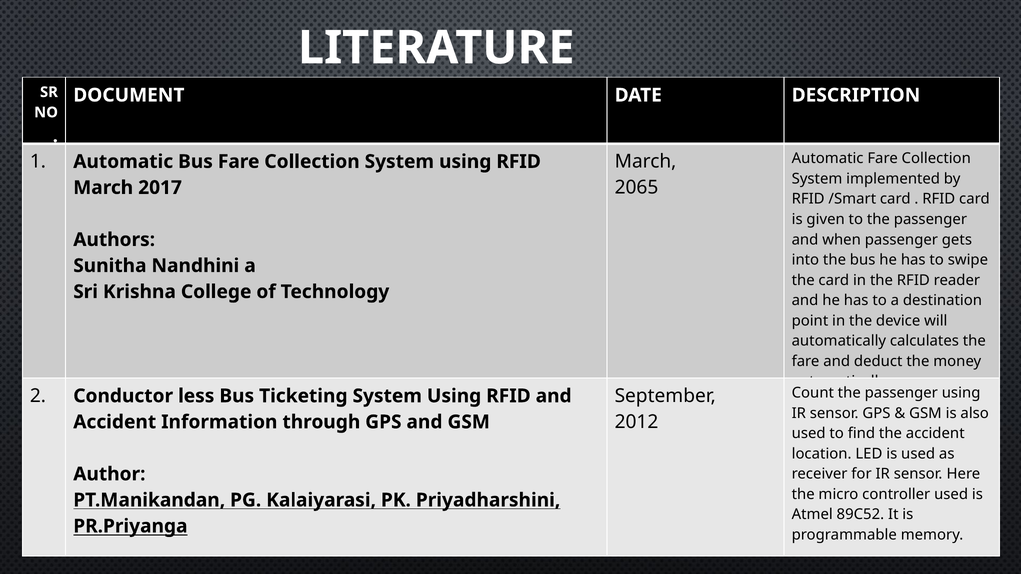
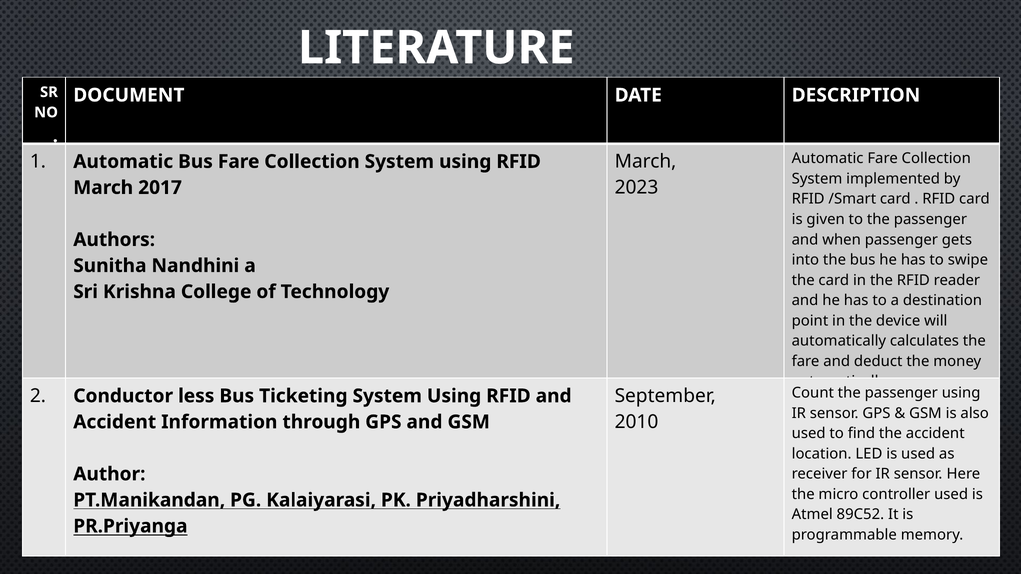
2065: 2065 -> 2023 (637, 188)
2012: 2012 -> 2010 (637, 422)
